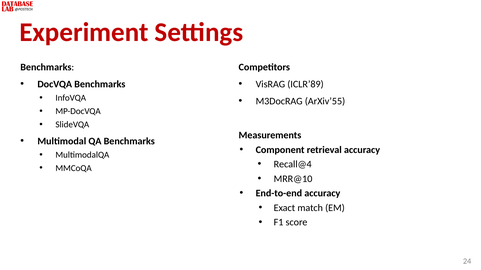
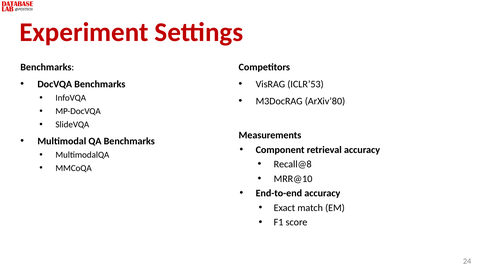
ICLR’89: ICLR’89 -> ICLR’53 (306, 84)
ArXiv’55: ArXiv’55 -> ArXiv’80 (325, 101)
Recall@4: Recall@4 -> Recall@8 (293, 165)
